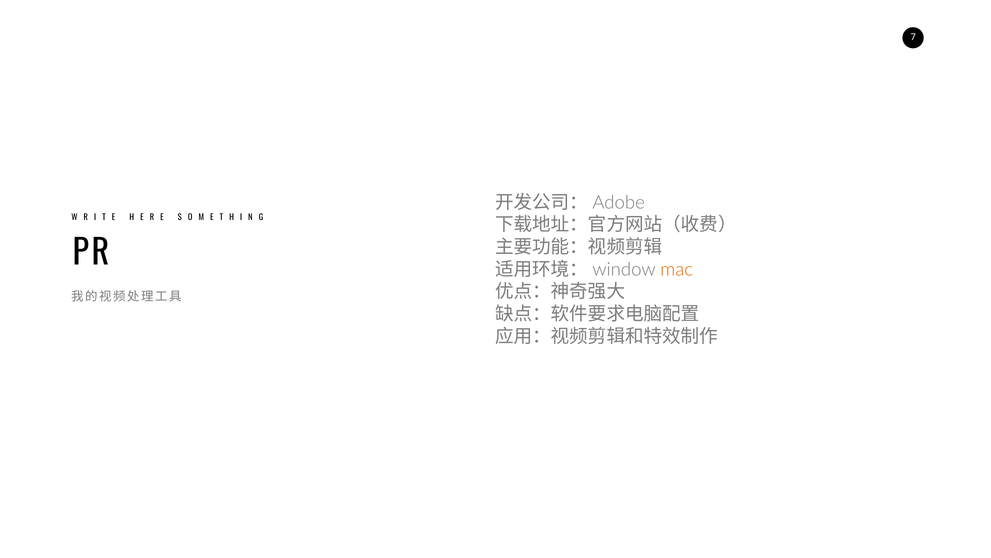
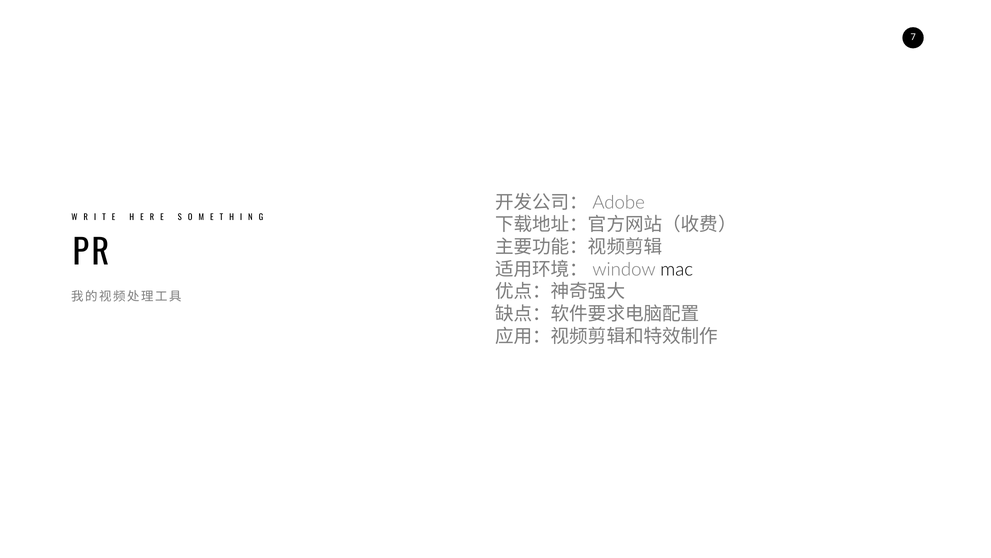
mac colour: orange -> black (677, 269)
